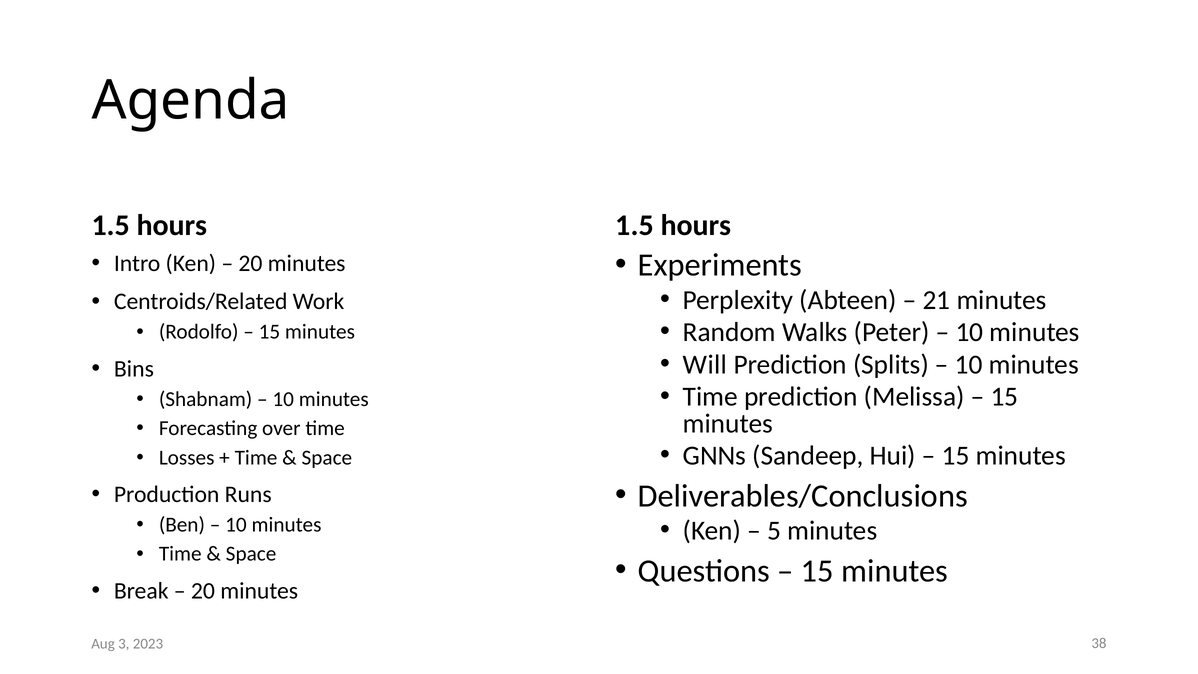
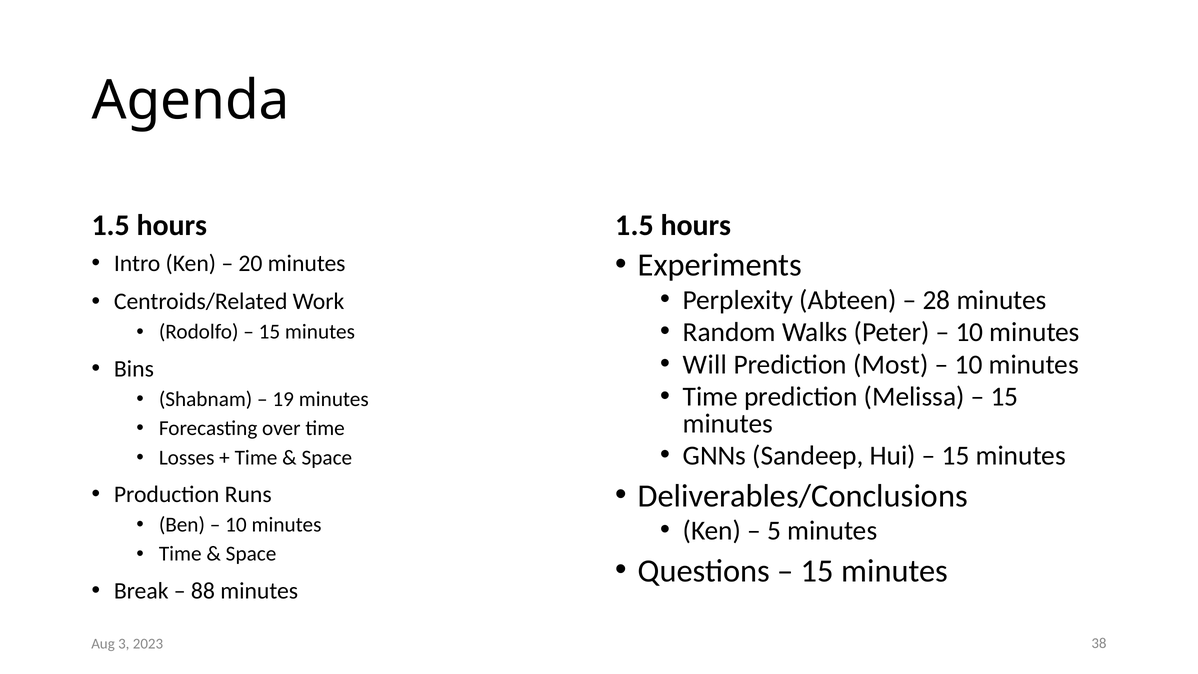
21: 21 -> 28 (936, 300)
Splits: Splits -> Most (891, 365)
10: 10 -> 19 (283, 399)
20: 20 -> 88 (203, 591)
